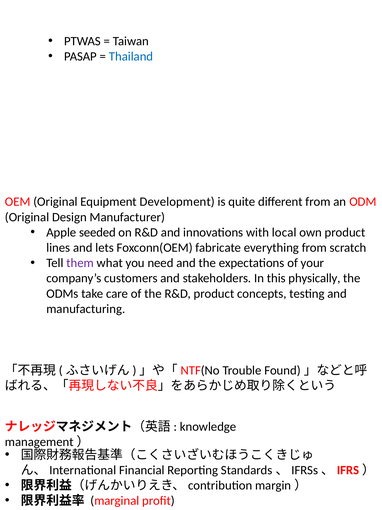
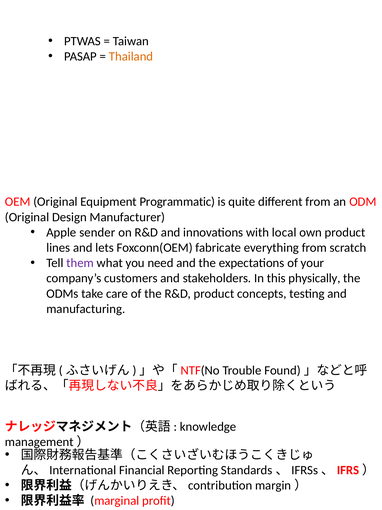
Thailand colour: blue -> orange (131, 56)
Development: Development -> Programmatic (177, 202)
seeded: seeded -> sender (97, 232)
